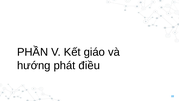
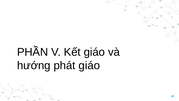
phát điều: điều -> giáo (89, 65)
